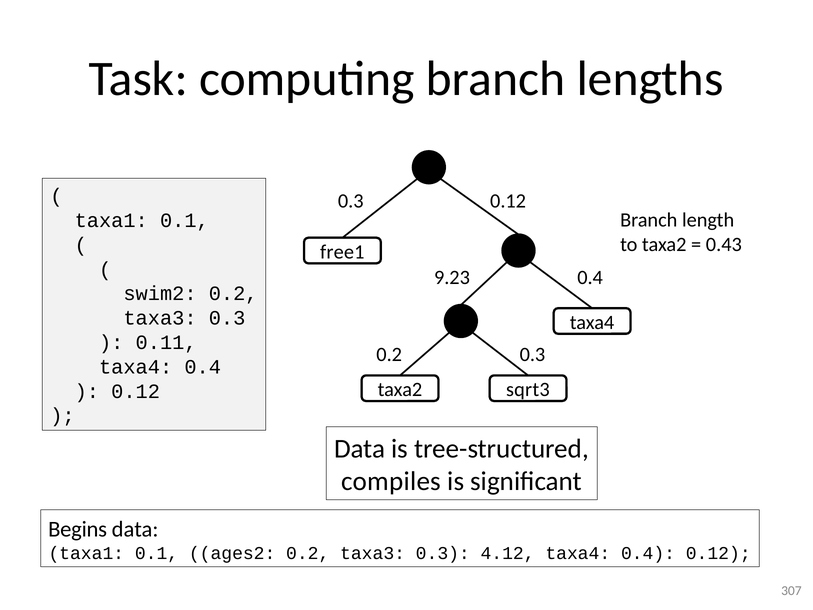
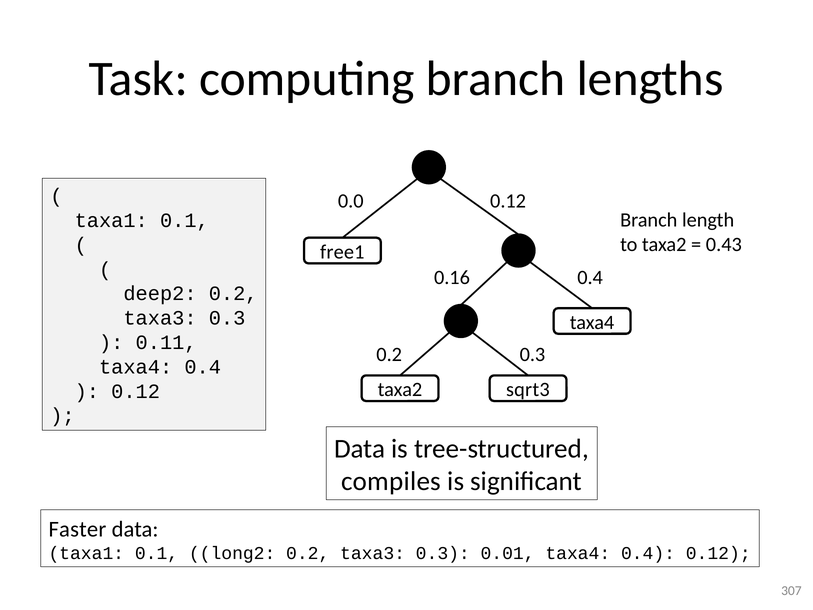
0.3: 0.3 -> 0.0 (351, 201)
9.23: 9.23 -> 0.16 (452, 278)
swim2: swim2 -> deep2 (160, 294)
Begins: Begins -> Faster (77, 529)
ages2: ages2 -> long2 (232, 553)
4.12: 4.12 -> 0.01 (508, 553)
